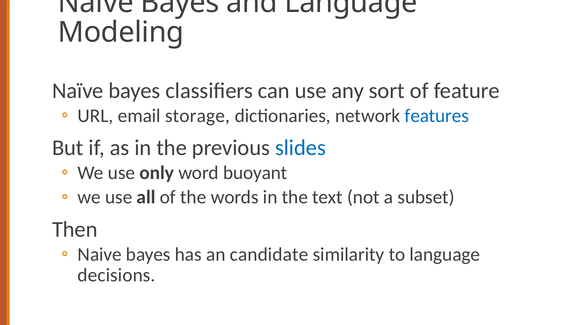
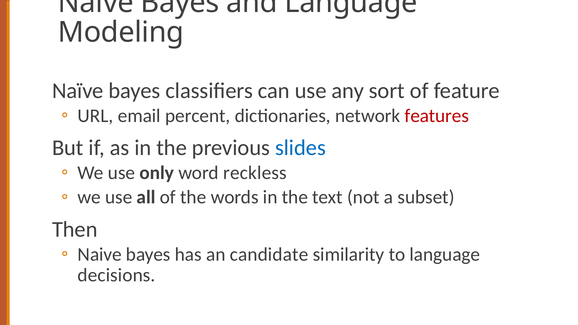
storage: storage -> percent (198, 116)
features colour: blue -> red (437, 116)
buoyant: buoyant -> reckless (255, 173)
